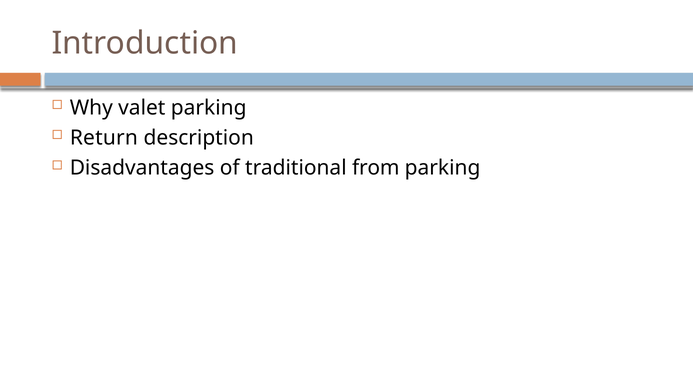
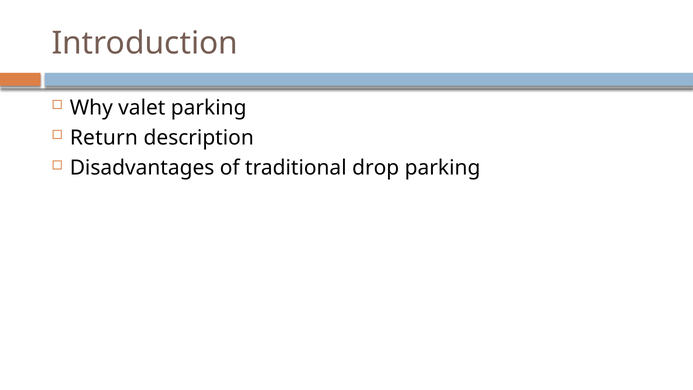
from: from -> drop (376, 168)
